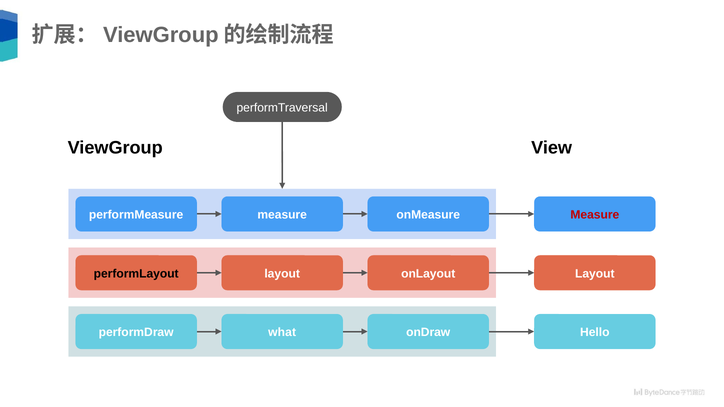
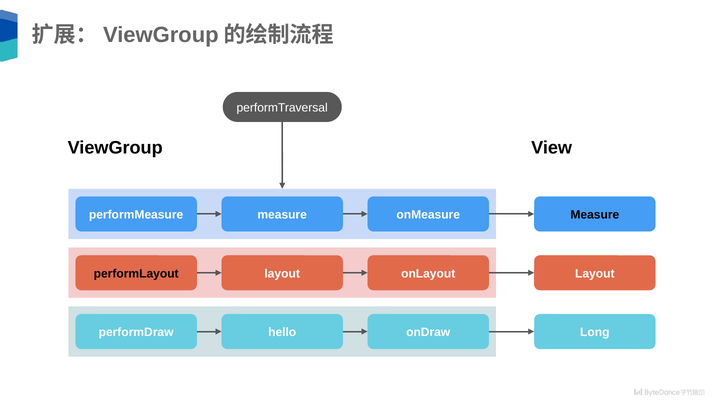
Measure colour: red -> black (595, 215)
what: what -> hello (282, 333)
Hello: Hello -> Long (595, 333)
